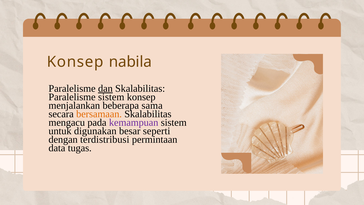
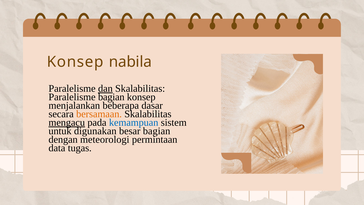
Paralelisme sistem: sistem -> bagian (111, 97)
sama: sama -> dasar (152, 105)
mengacu underline: none -> present (67, 122)
kemampuan colour: purple -> blue (134, 122)
besar seperti: seperti -> bagian (157, 131)
terdistribusi: terdistribusi -> meteorologi (105, 139)
